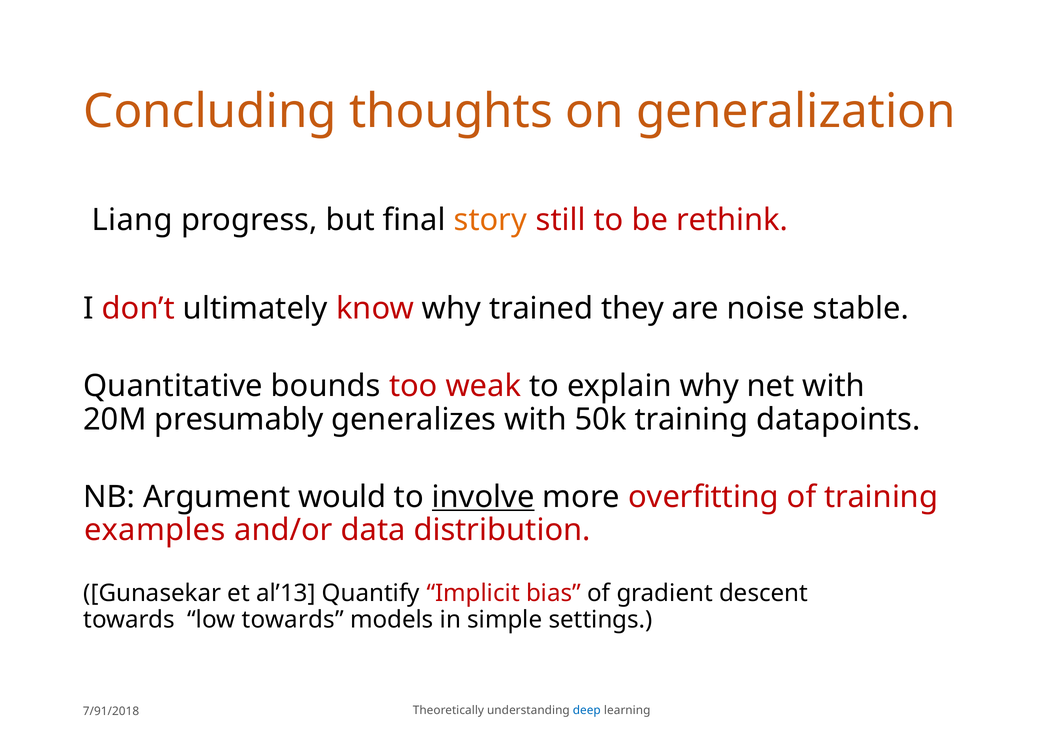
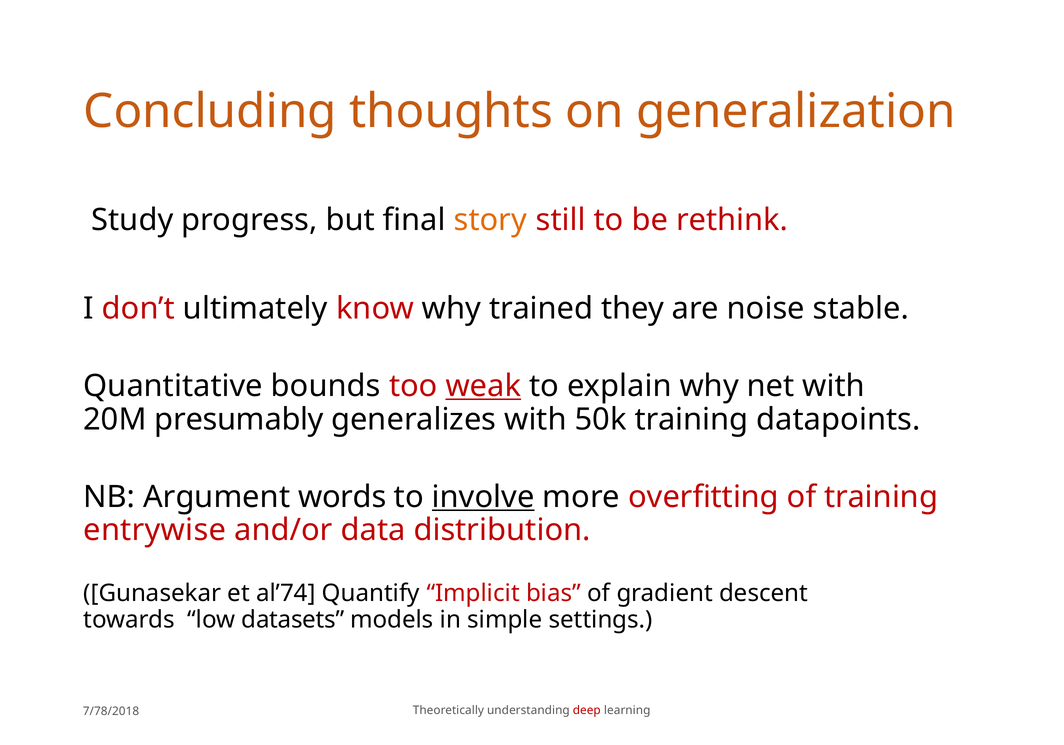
Liang: Liang -> Study (132, 220)
weak underline: none -> present (483, 386)
would: would -> words (342, 497)
examples: examples -> entrywise (155, 530)
al’13: al’13 -> al’74 (286, 593)
low towards: towards -> datasets (293, 619)
deep colour: blue -> red (587, 710)
7/91/2018: 7/91/2018 -> 7/78/2018 (111, 711)
